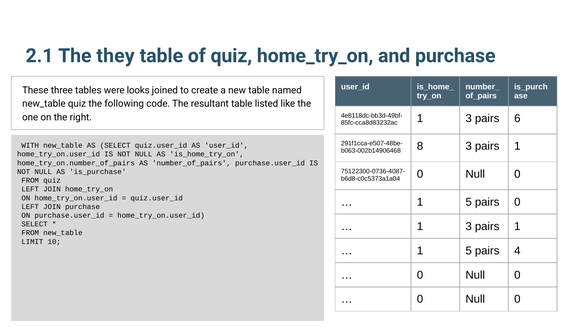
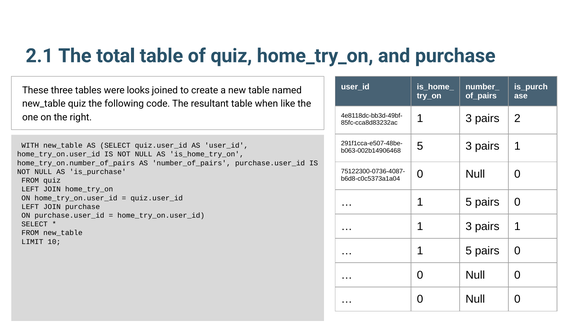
they: they -> total (116, 56)
listed: listed -> when (266, 104)
6: 6 -> 2 (517, 118)
8: 8 -> 5 (420, 146)
4: 4 -> 0 (517, 251)
